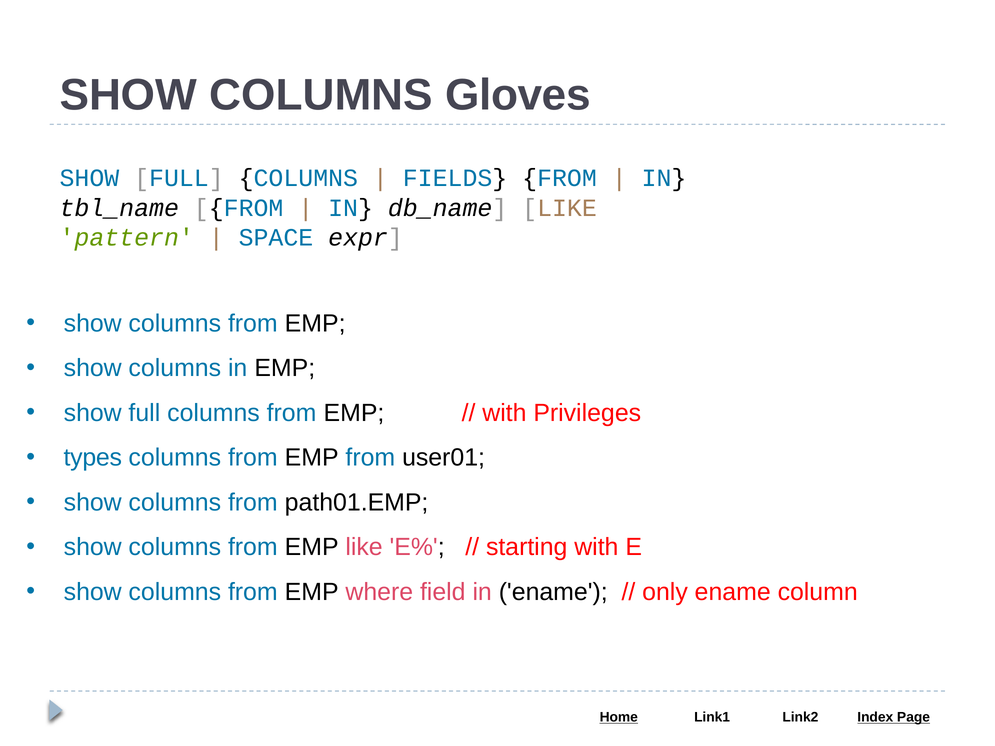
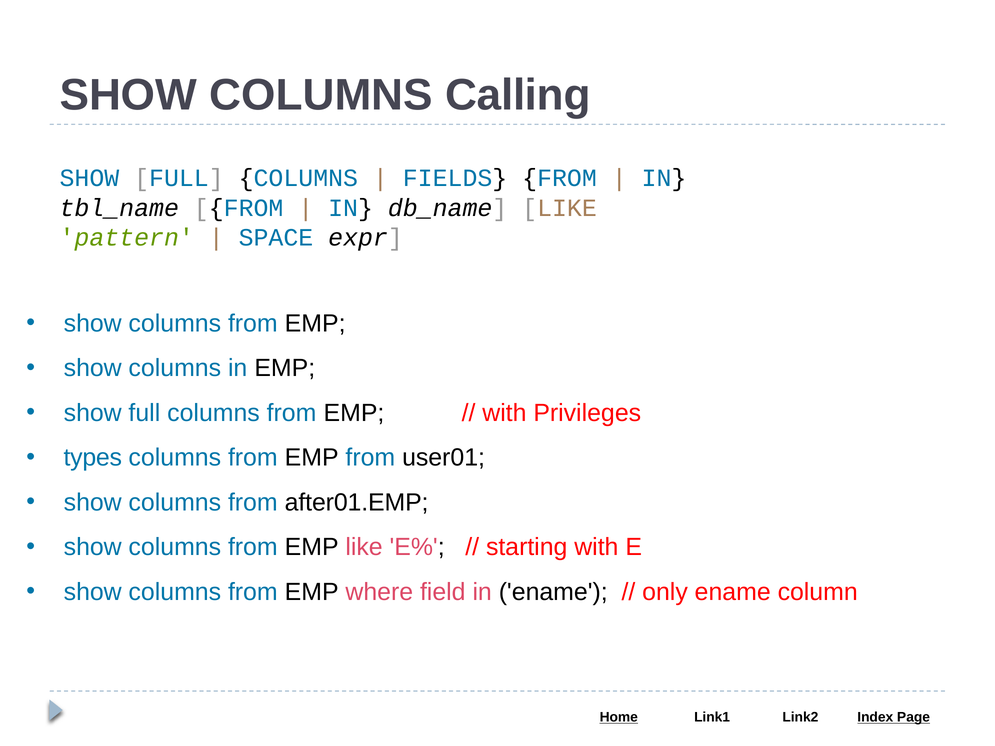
Gloves: Gloves -> Calling (518, 95)
path01.EMP: path01.EMP -> after01.EMP (357, 503)
